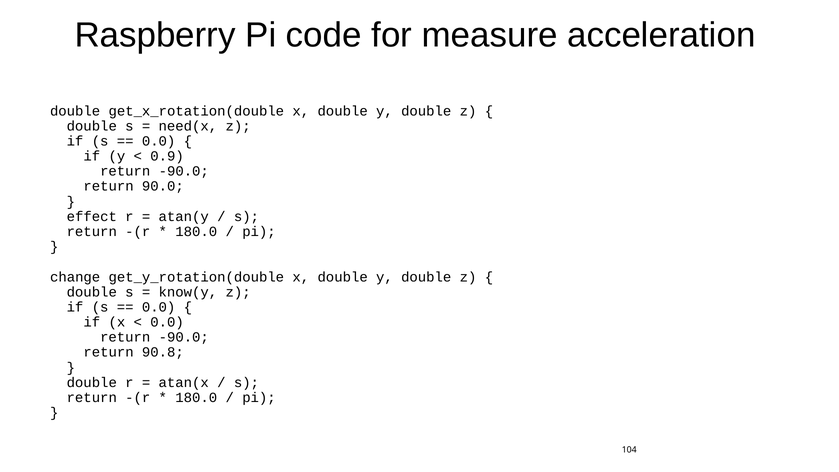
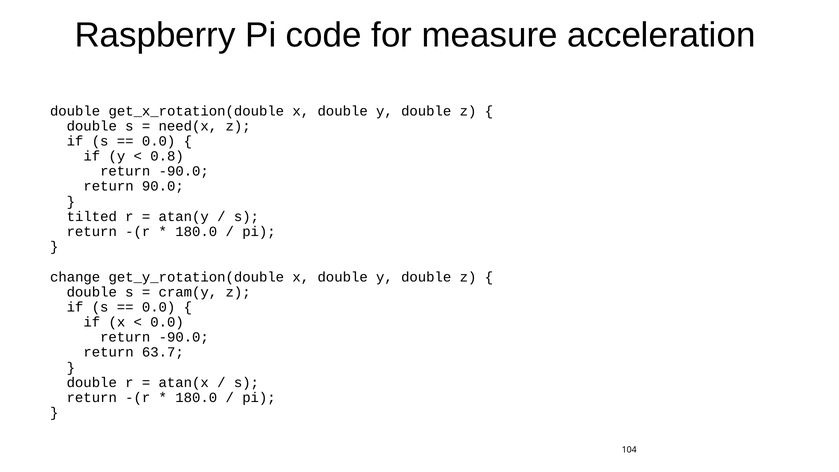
0.9: 0.9 -> 0.8 (167, 156)
effect: effect -> tilted (92, 217)
know(y: know(y -> cram(y (188, 292)
90.8: 90.8 -> 63.7 (163, 352)
